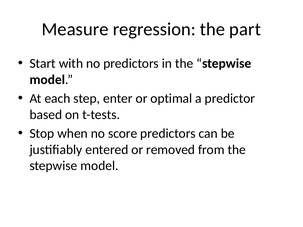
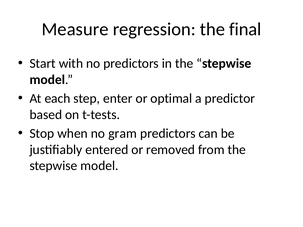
part: part -> final (245, 29)
score: score -> gram (123, 134)
